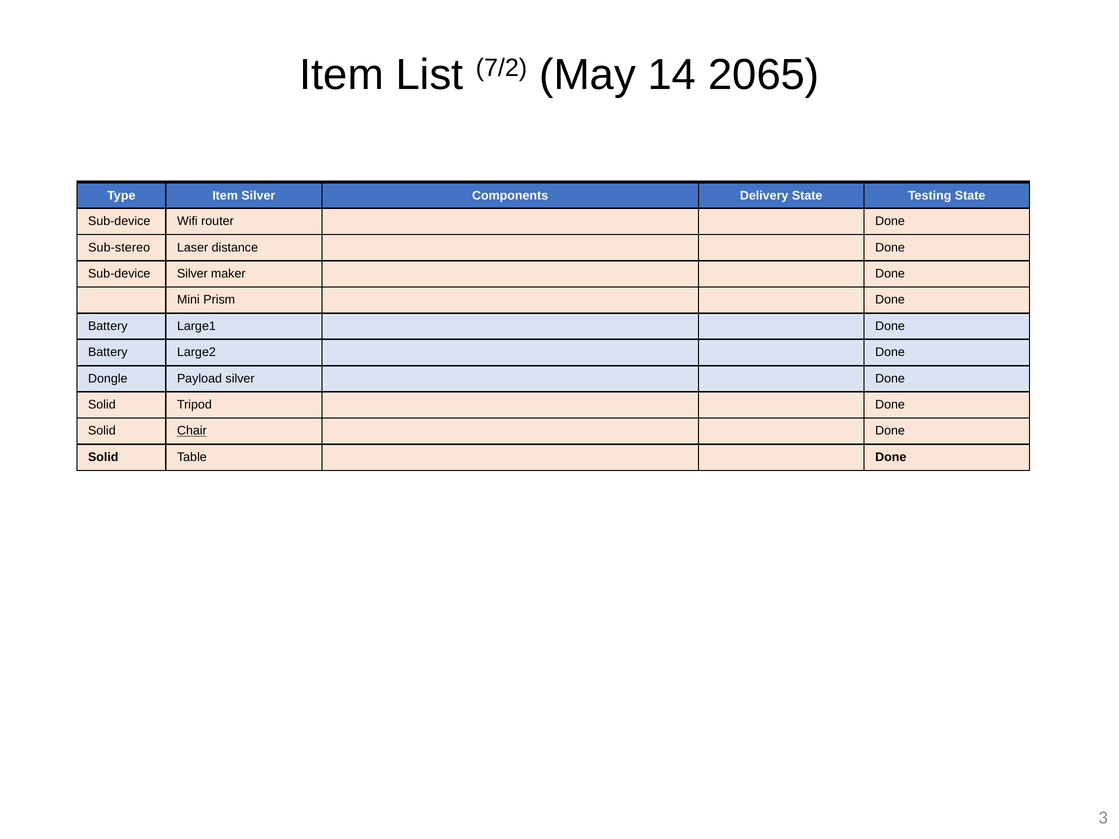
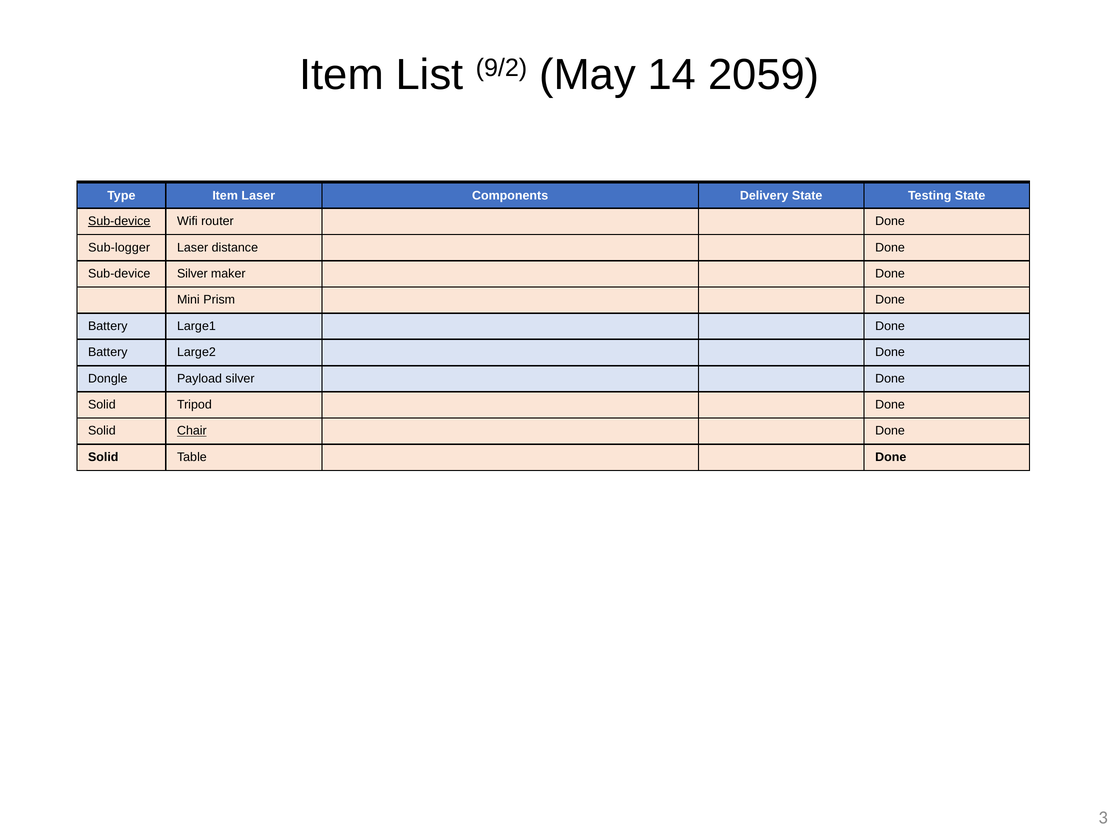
7/2: 7/2 -> 9/2 (501, 68)
2065: 2065 -> 2059 (764, 75)
Item Silver: Silver -> Laser (258, 195)
Sub-device underline: none -> present (119, 221)
Sub-stereo: Sub-stereo -> Sub-logger (119, 247)
